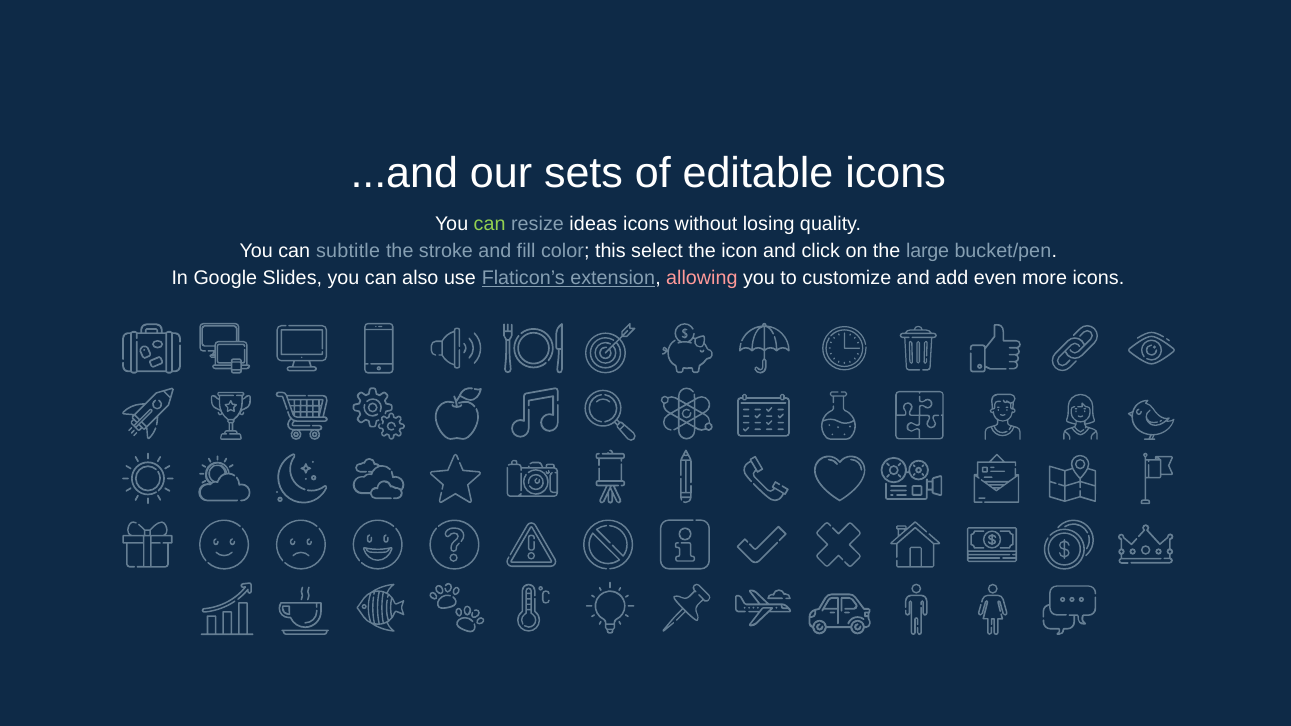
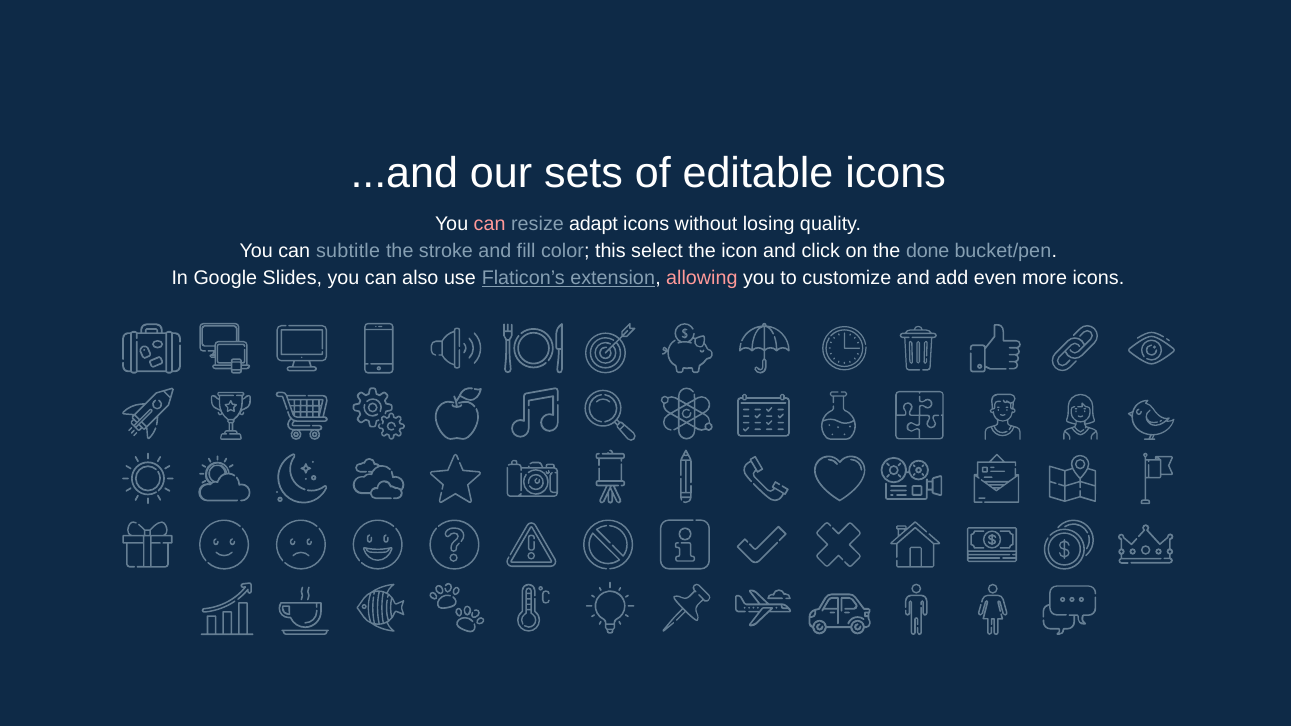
can colour: light green -> pink (490, 224)
ideas: ideas -> adapt (593, 224)
large: large -> done (928, 251)
